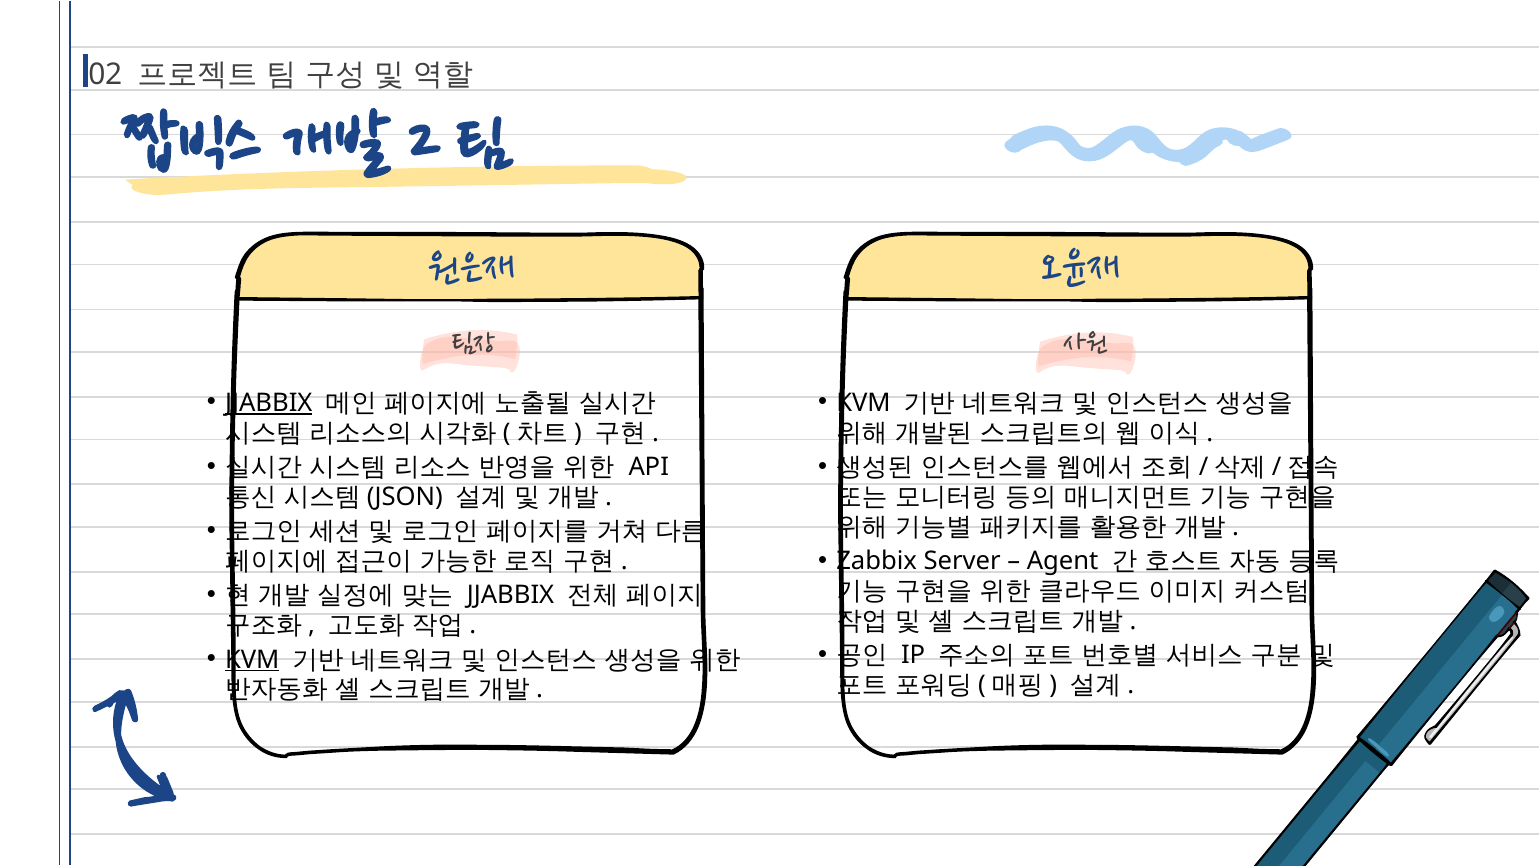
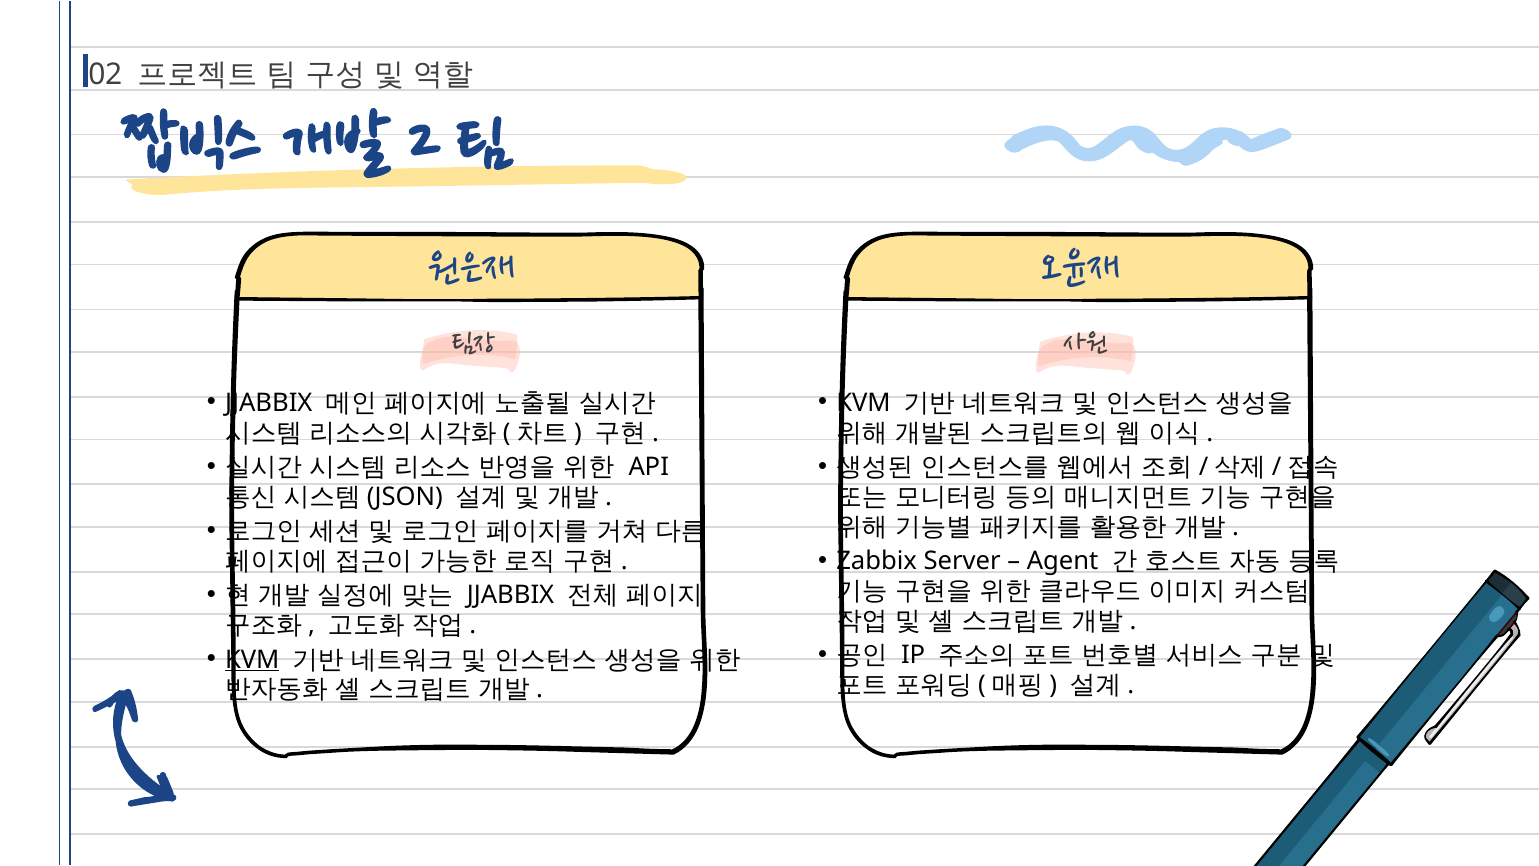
JJABBIX underline: present -> none (269, 403)
